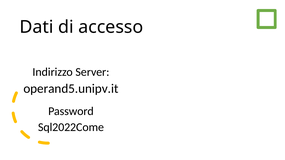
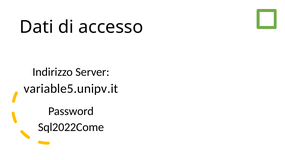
operand5.unipv.it: operand5.unipv.it -> variable5.unipv.it (71, 89)
